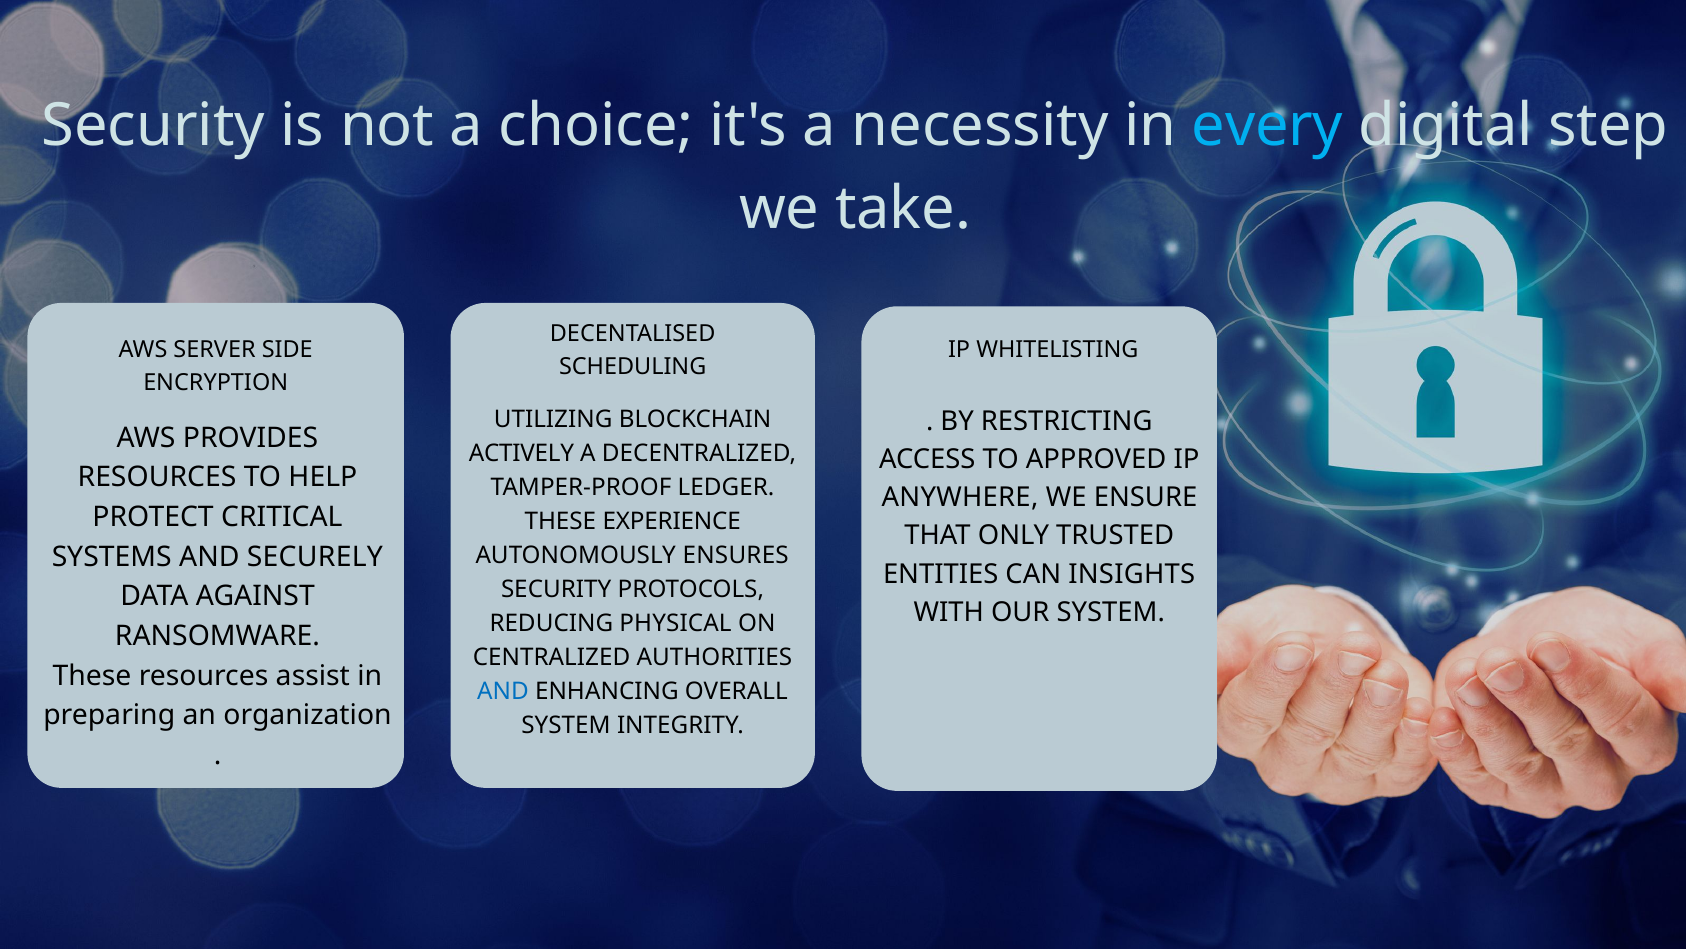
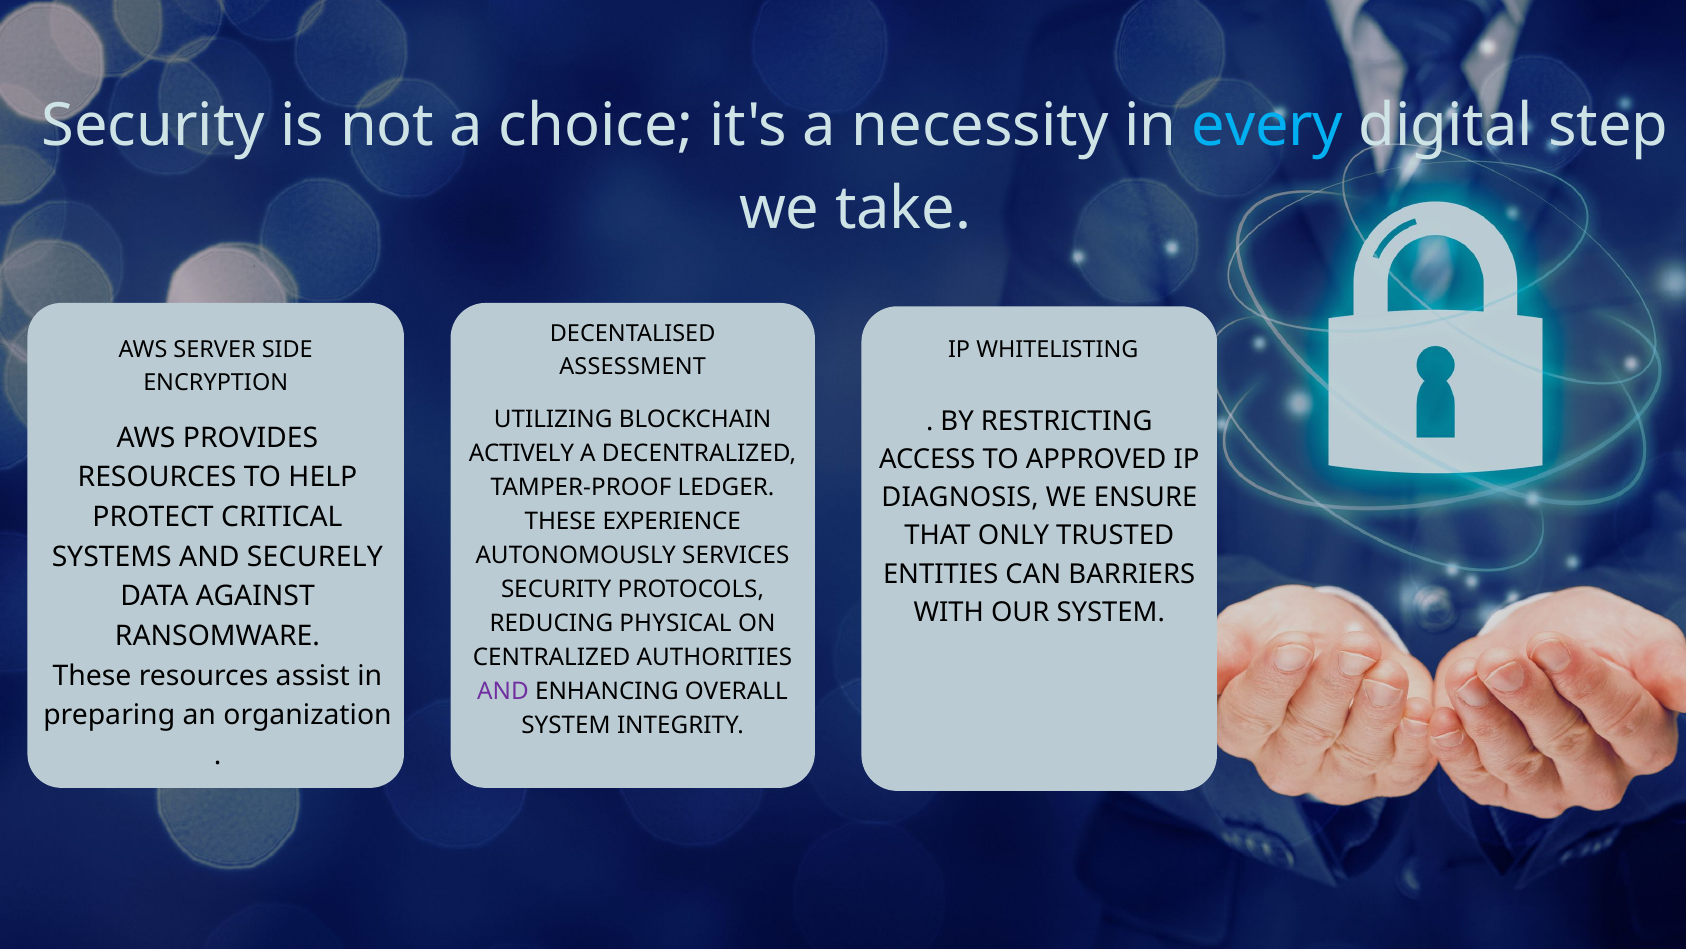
SCHEDULING: SCHEDULING -> ASSESSMENT (633, 366)
ANYWHERE: ANYWHERE -> DIAGNOSIS (960, 497)
ENSURES: ENSURES -> SERVICES (736, 555)
INSIGHTS: INSIGHTS -> BARRIERS (1132, 574)
AND colour: blue -> purple (503, 691)
